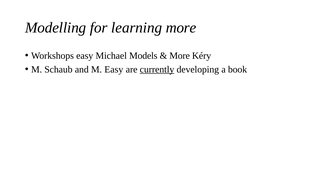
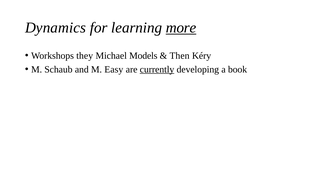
Modelling: Modelling -> Dynamics (56, 28)
more underline: none -> present (181, 28)
Workshops easy: easy -> they (85, 55)
More: More -> Then (180, 55)
